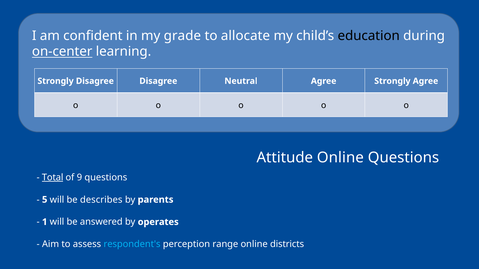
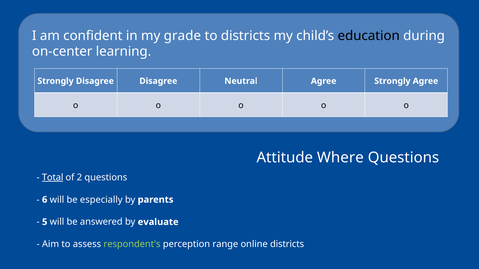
to allocate: allocate -> districts (246, 36)
on-center underline: present -> none (62, 52)
Attitude Online: Online -> Where (340, 158)
9: 9 -> 2 (79, 178)
5: 5 -> 6 (45, 200)
describes: describes -> especially (101, 200)
1: 1 -> 5 (45, 222)
operates: operates -> evaluate (158, 222)
respondent's colour: light blue -> light green (132, 245)
